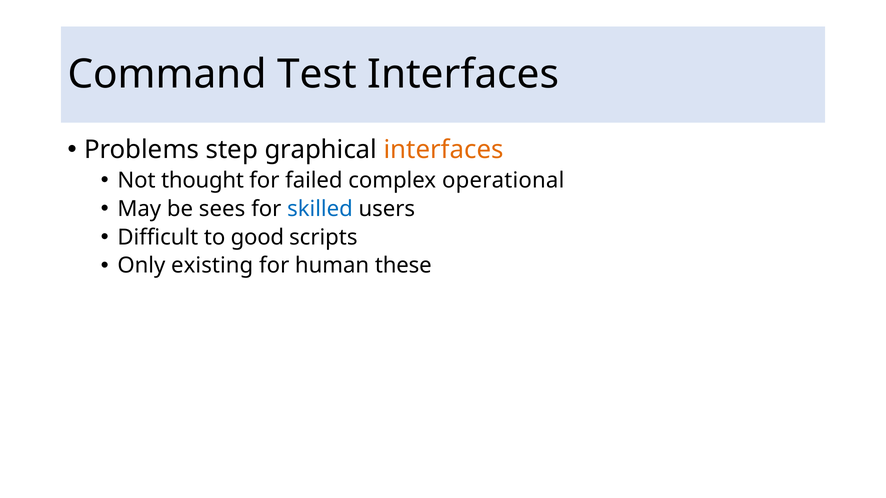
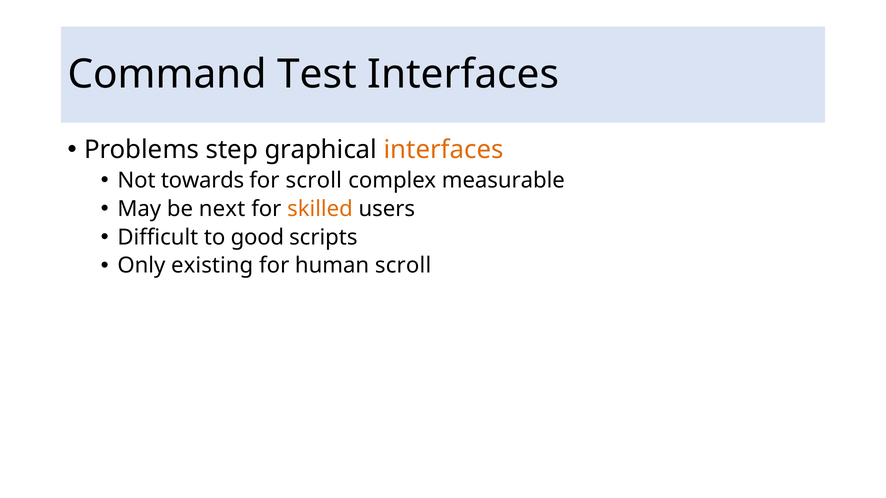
thought: thought -> towards (203, 180)
for failed: failed -> scroll (314, 180)
operational: operational -> measurable (503, 180)
sees: sees -> next (222, 209)
skilled colour: blue -> orange (320, 209)
human these: these -> scroll (403, 266)
